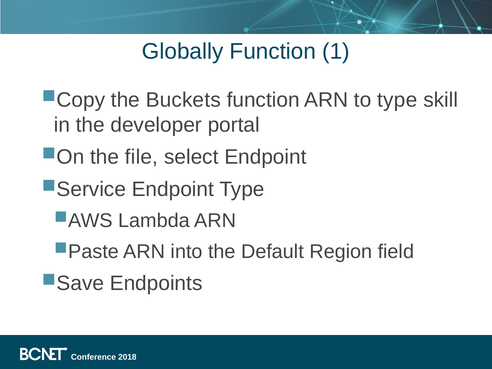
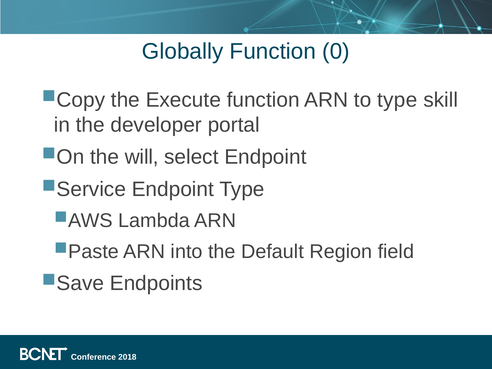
1: 1 -> 0 (336, 51)
Buckets: Buckets -> Execute (183, 100)
file: file -> will (142, 157)
